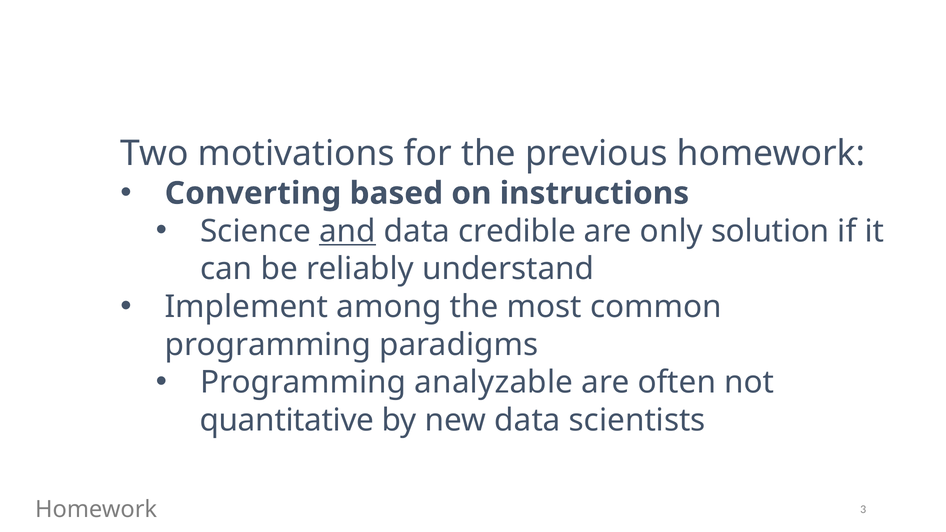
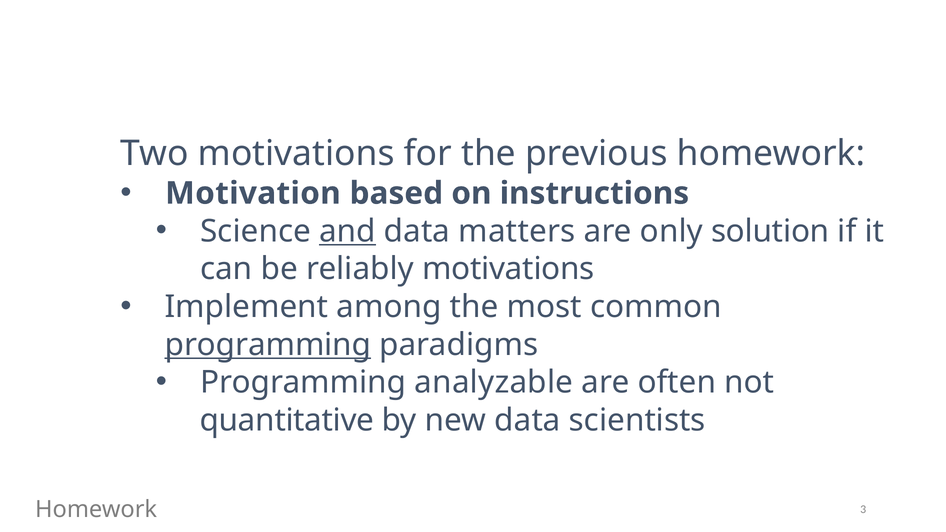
Converting: Converting -> Motivation (253, 193)
credible: credible -> matters (517, 231)
reliably understand: understand -> motivations (508, 269)
programming underline: none -> present (268, 345)
